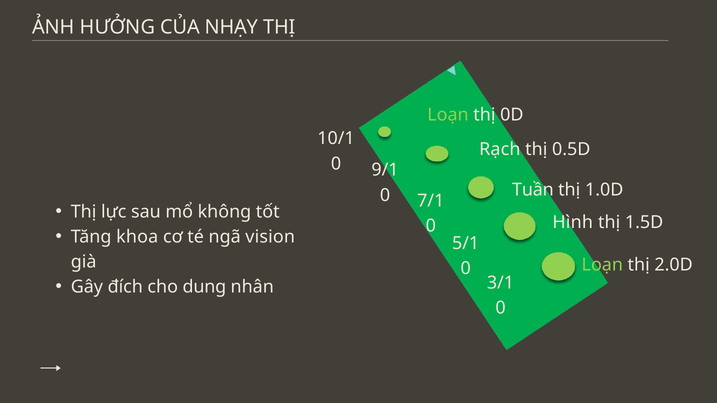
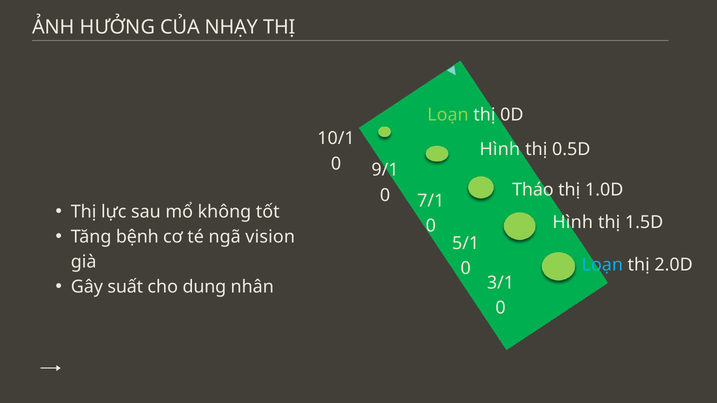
Rạch: Rạch -> Hình (500, 149)
Tuần: Tuần -> Tháo (533, 190)
khoa: khoa -> bệnh (137, 237)
Loạn colour: light green -> light blue (602, 265)
đích: đích -> suất (125, 287)
